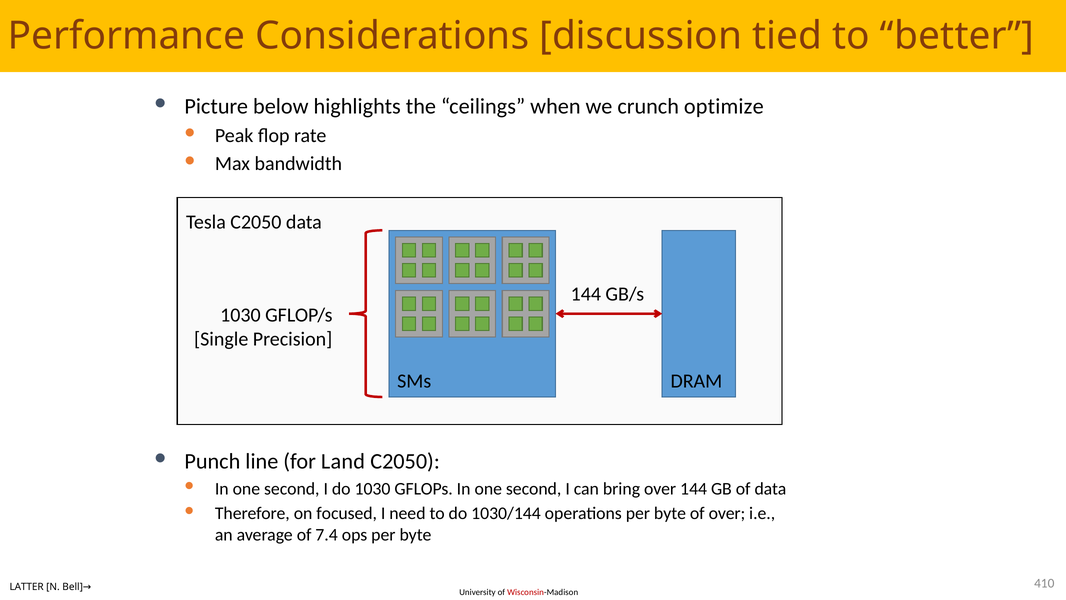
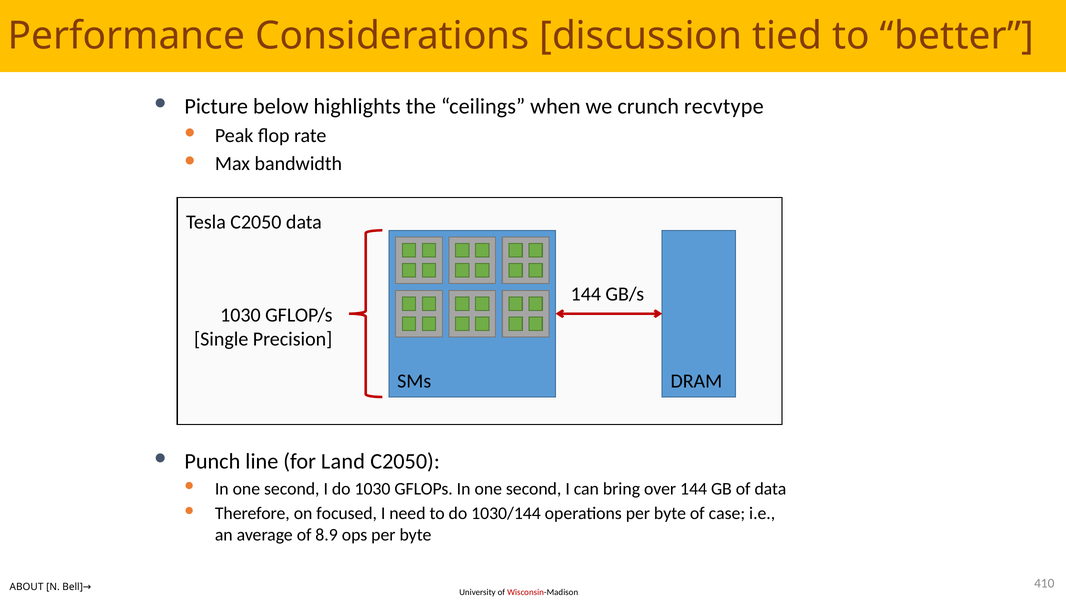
optimize: optimize -> recvtype (724, 106)
of over: over -> case (727, 513)
7.4: 7.4 -> 8.9 (327, 535)
LATTER: LATTER -> ABOUT (26, 586)
